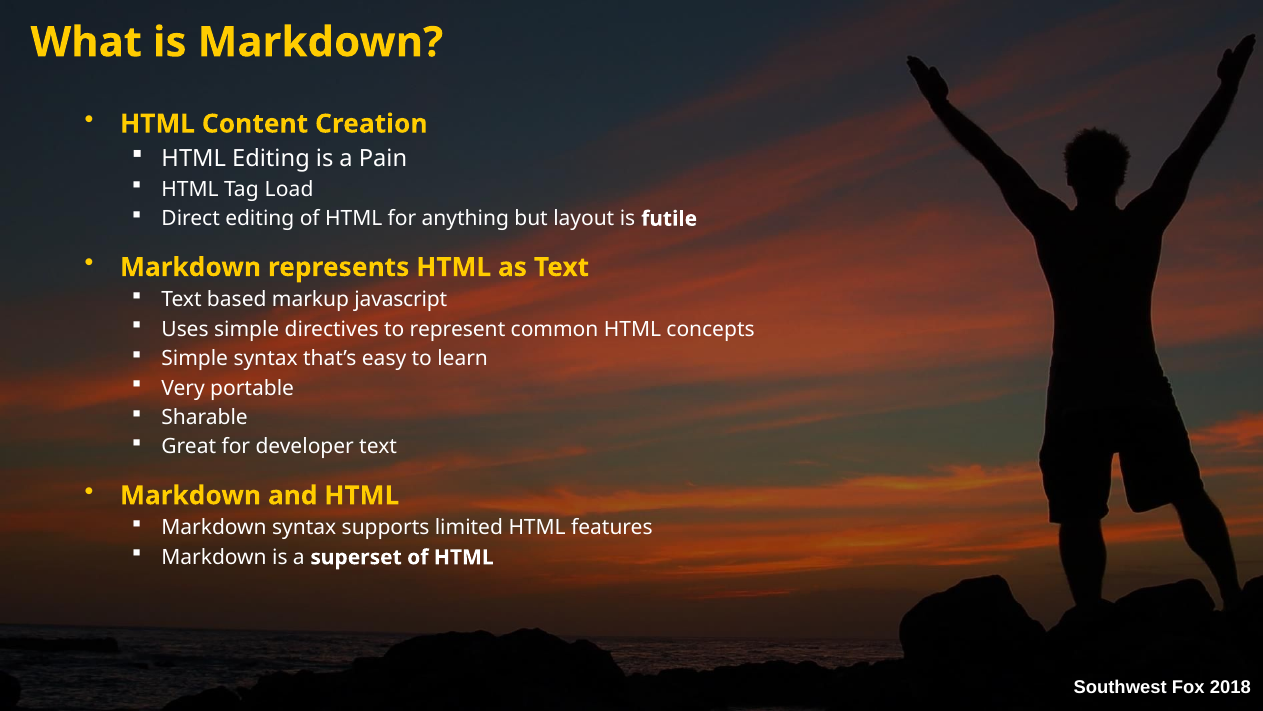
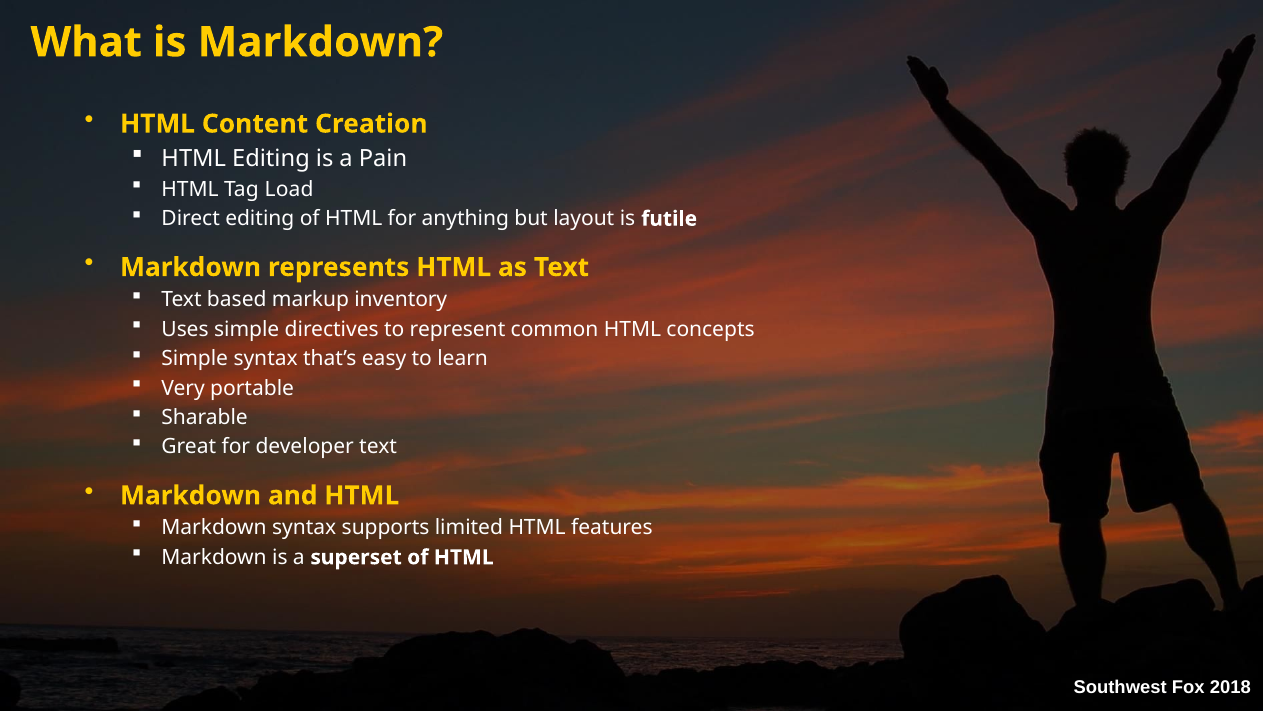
javascript: javascript -> inventory (401, 299)
